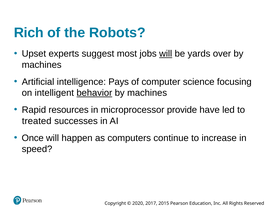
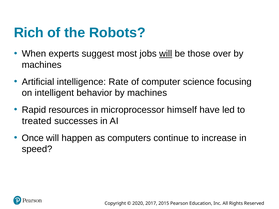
Upset: Upset -> When (34, 54)
yards: yards -> those (199, 54)
Pays: Pays -> Rate (119, 82)
behavior underline: present -> none (94, 93)
provide: provide -> himself (182, 110)
